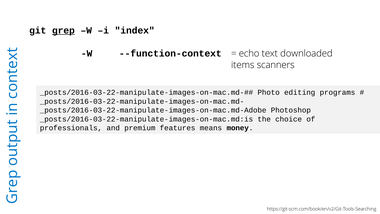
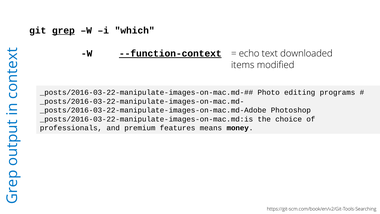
index: index -> which (135, 30)
--function-context underline: none -> present (170, 53)
scanners: scanners -> modified (276, 65)
